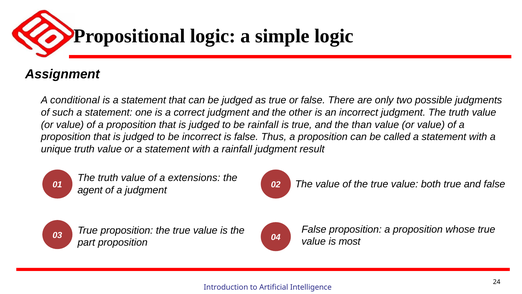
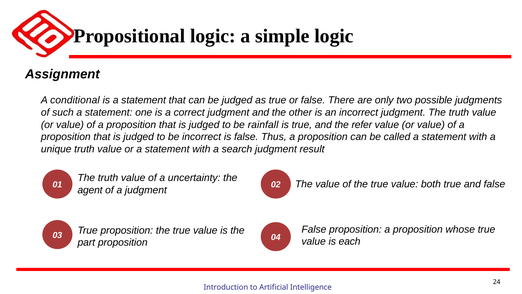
than: than -> refer (362, 125)
a rainfall: rainfall -> search (237, 149)
extensions: extensions -> uncertainty (194, 178)
most: most -> each (350, 241)
